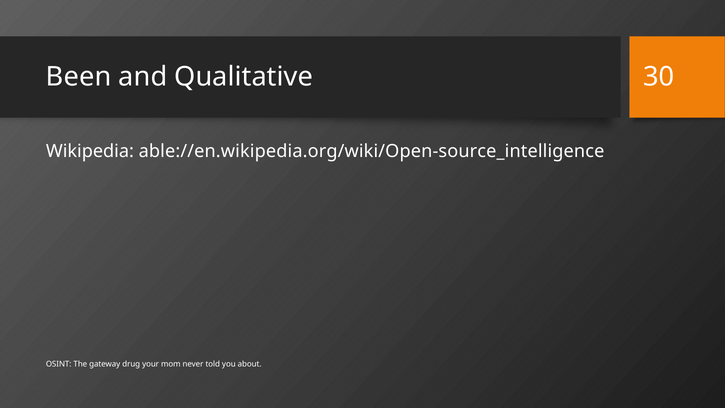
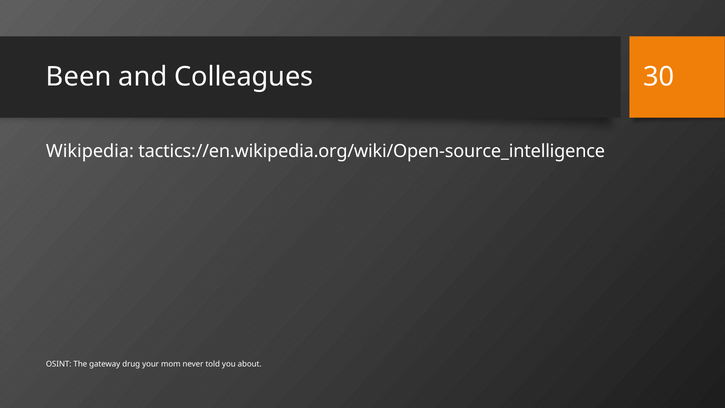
Qualitative: Qualitative -> Colleagues (244, 77)
able://en.wikipedia.org/wiki/Open-source_intelligence: able://en.wikipedia.org/wiki/Open-source_intelligence -> tactics://en.wikipedia.org/wiki/Open-source_intelligence (372, 151)
